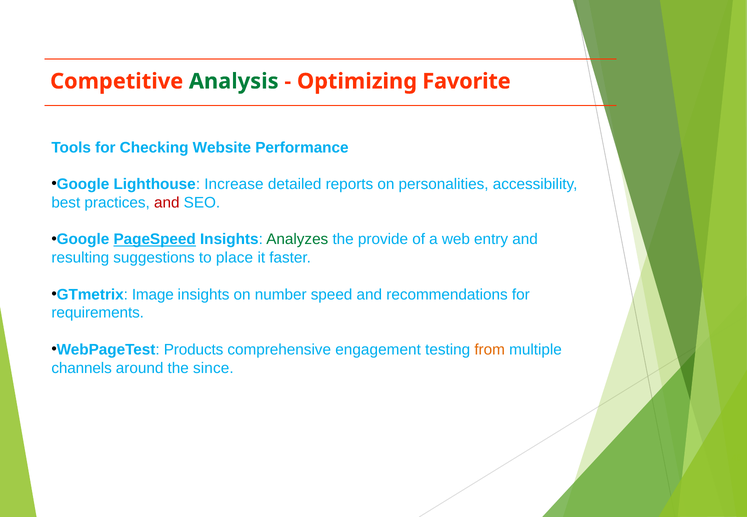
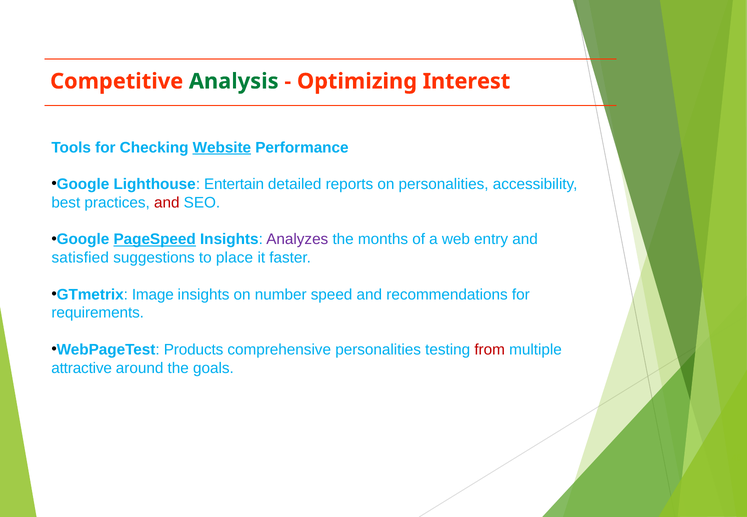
Favorite: Favorite -> Interest (466, 81)
Website underline: none -> present (222, 148)
Increase: Increase -> Entertain (234, 184)
Analyzes colour: green -> purple (297, 239)
provide: provide -> months (383, 239)
resulting: resulting -> satisfied (80, 258)
comprehensive engagement: engagement -> personalities (378, 350)
from colour: orange -> red (490, 350)
channels: channels -> attractive (82, 368)
since: since -> goals (213, 368)
